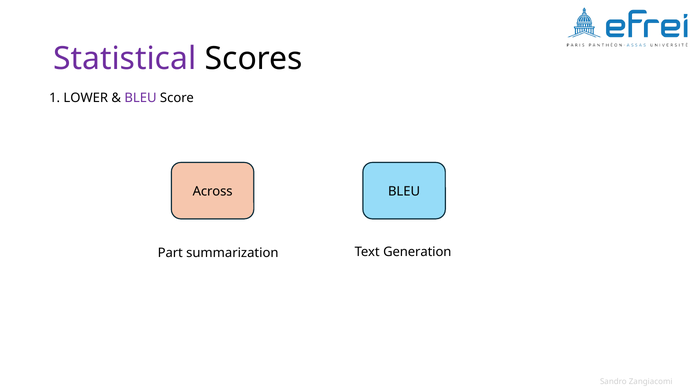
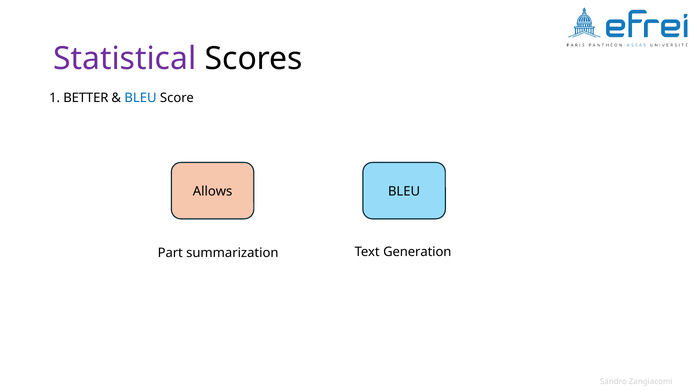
LOWER: LOWER -> BETTER (86, 98)
BLEU colour: purple -> blue (141, 98)
Across: Across -> Allows (213, 192)
